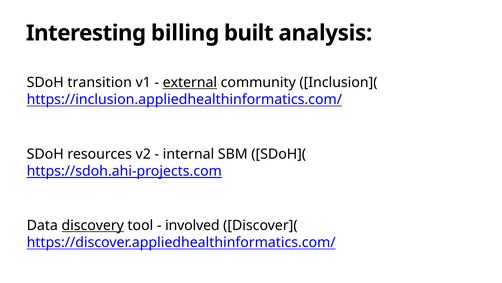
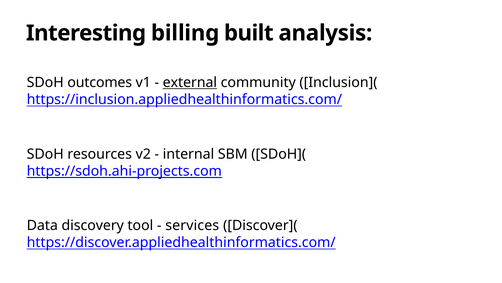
transition: transition -> outcomes (100, 82)
discovery underline: present -> none (93, 225)
involved: involved -> services (192, 225)
